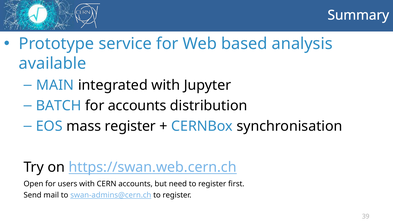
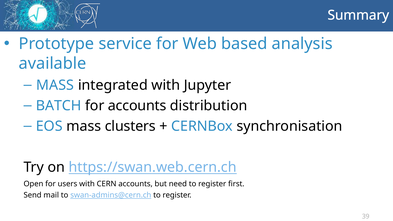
MAIN: MAIN -> MASS (55, 85)
mass register: register -> clusters (130, 126)
